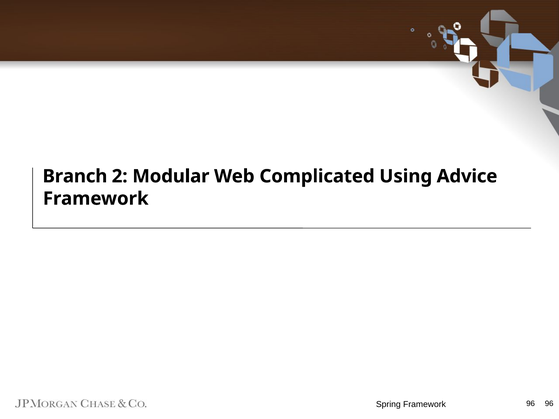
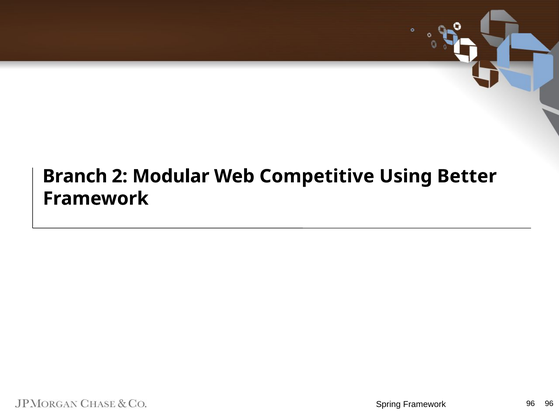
Complicated: Complicated -> Competitive (317, 176)
Advice: Advice -> Better (467, 176)
